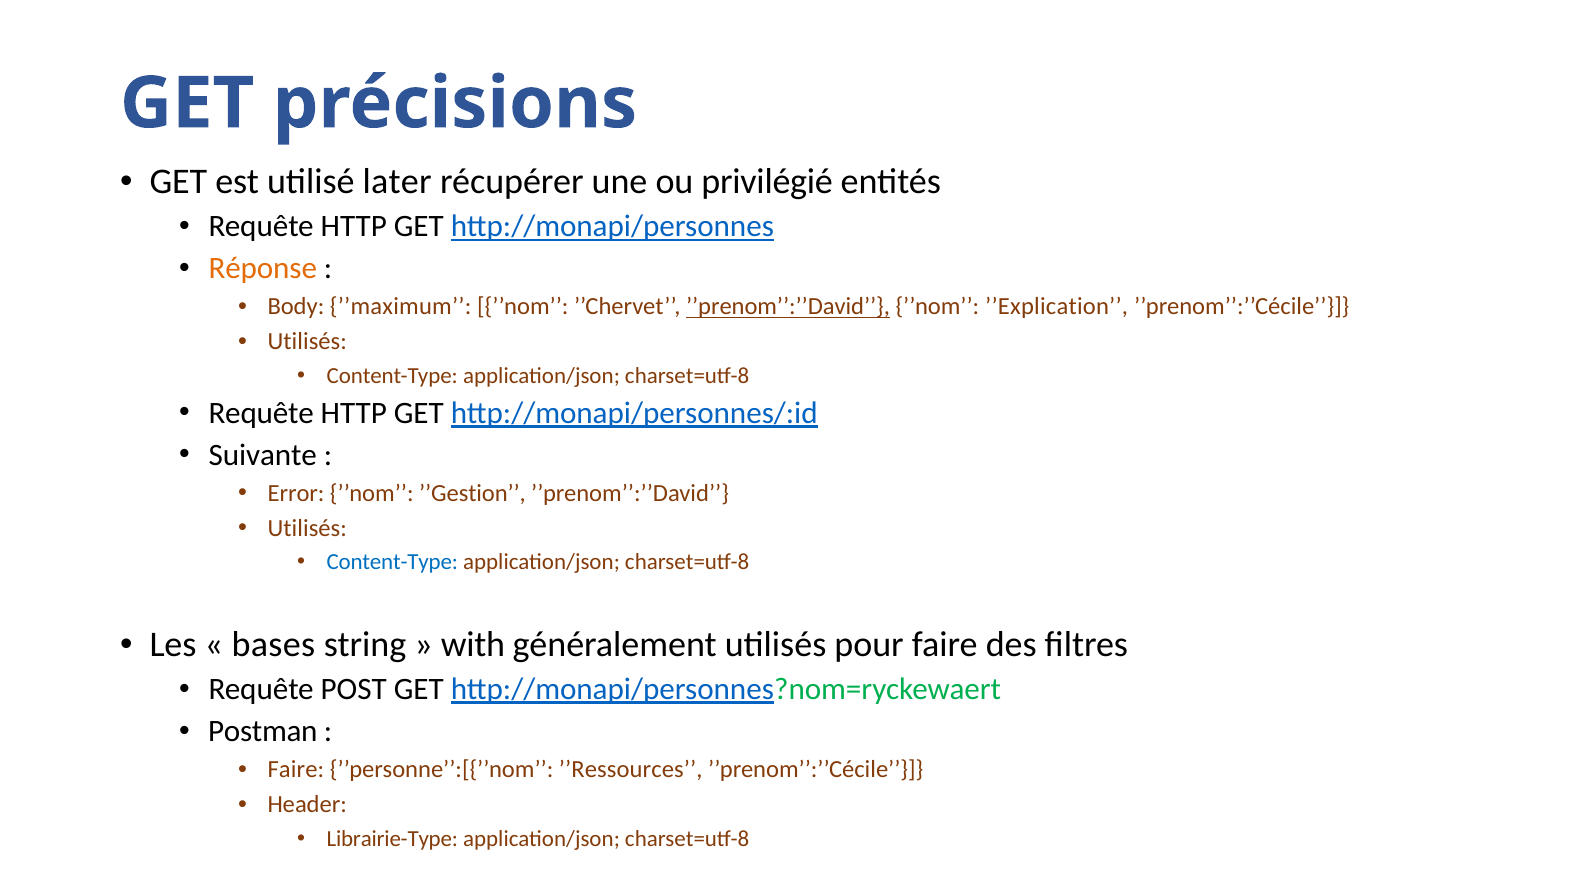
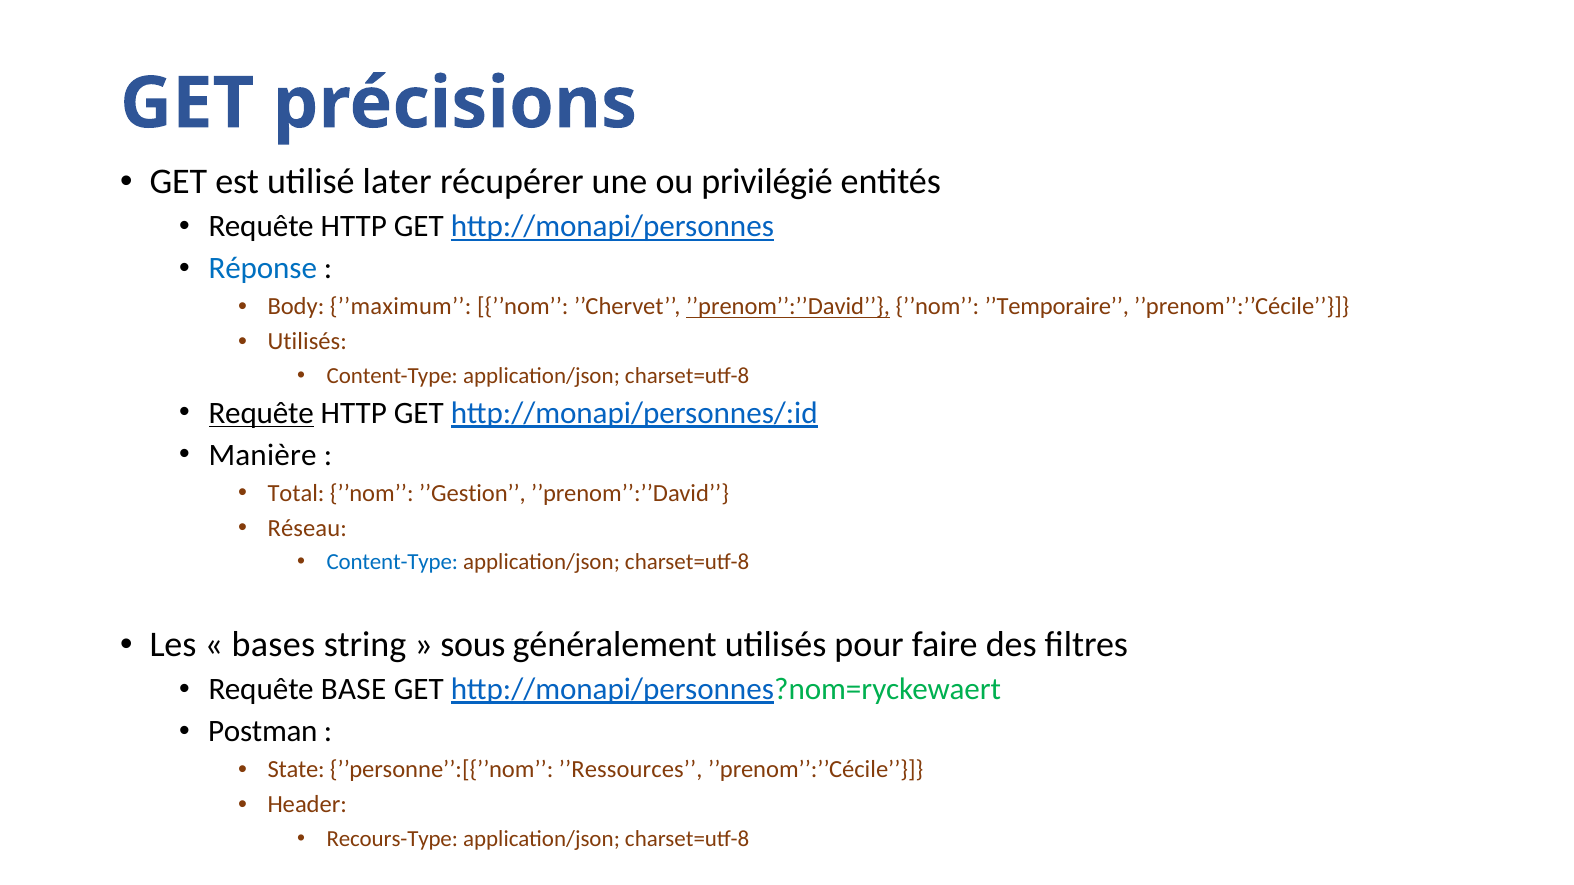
Réponse colour: orange -> blue (263, 269)
’’Explication: ’’Explication -> ’’Temporaire (1057, 307)
Requête underline: none -> present (261, 413)
Suivante: Suivante -> Manière (263, 455)
Error: Error -> Total (296, 494)
Utilisés: Utilisés -> Réseau (307, 528)
with: with -> sous (473, 645)
POST: POST -> BASE (354, 690)
Faire: Faire -> State (296, 770)
Librairie-Type: Librairie-Type -> Recours-Type (392, 839)
